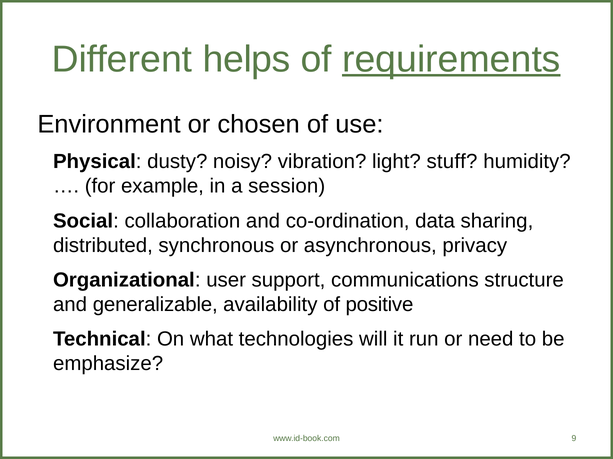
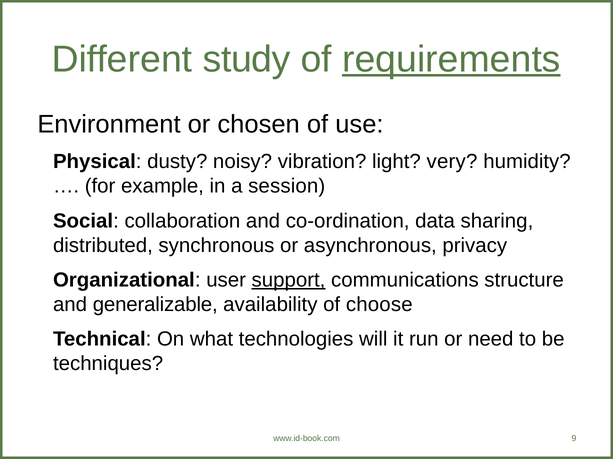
helps: helps -> study (247, 59)
stuff: stuff -> very (452, 162)
support underline: none -> present (289, 280)
positive: positive -> choose (379, 305)
emphasize: emphasize -> techniques (108, 364)
